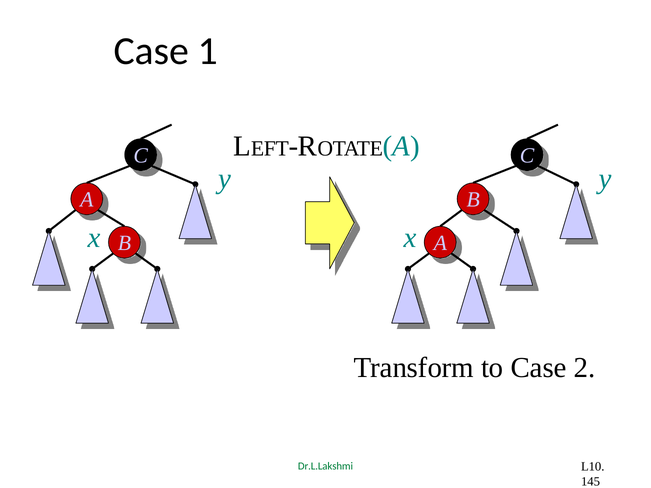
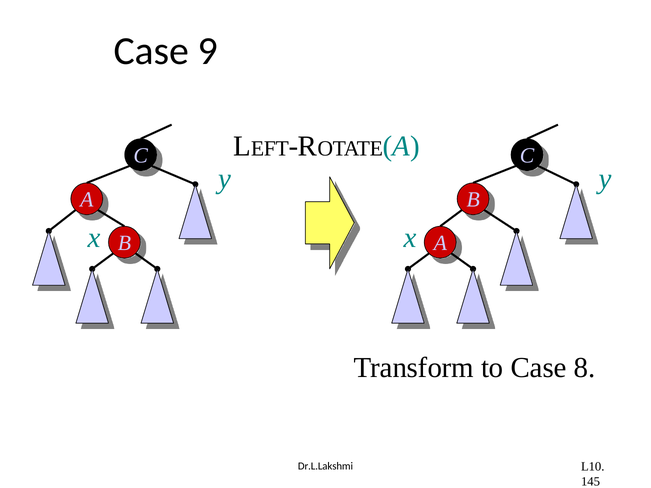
1: 1 -> 9 (208, 51)
2: 2 -> 8 (585, 368)
Dr.L.Lakshmi colour: green -> black (325, 466)
